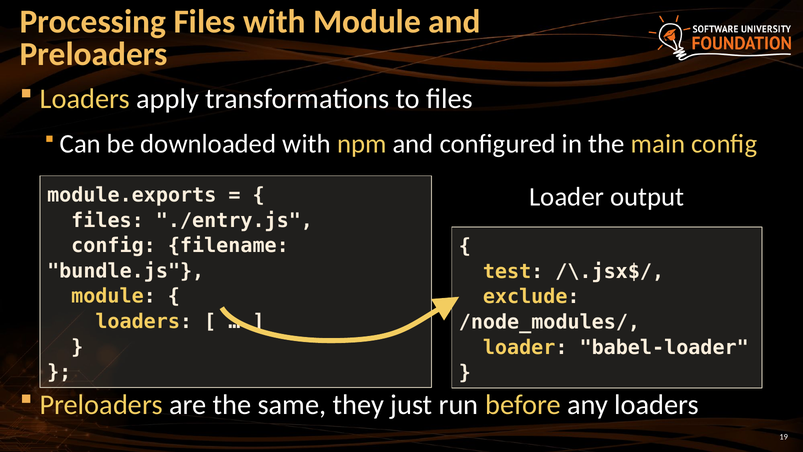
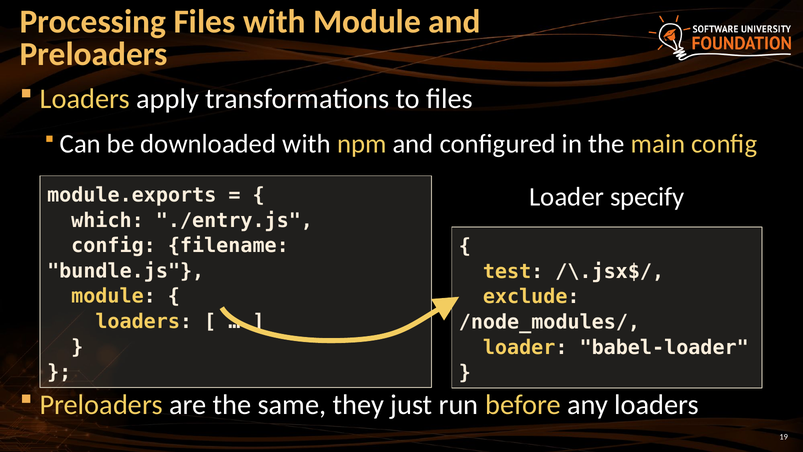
output: output -> specify (647, 197)
files: files -> which (108, 220)
